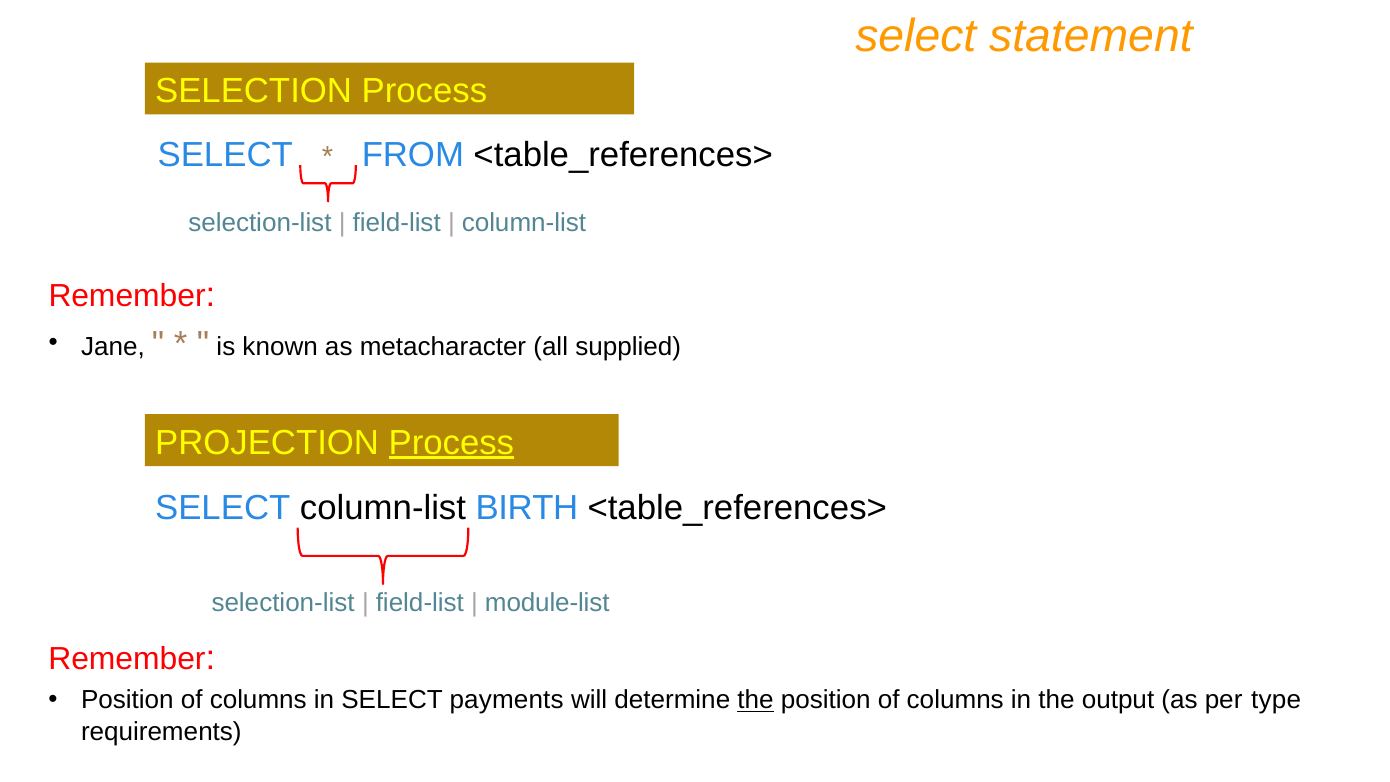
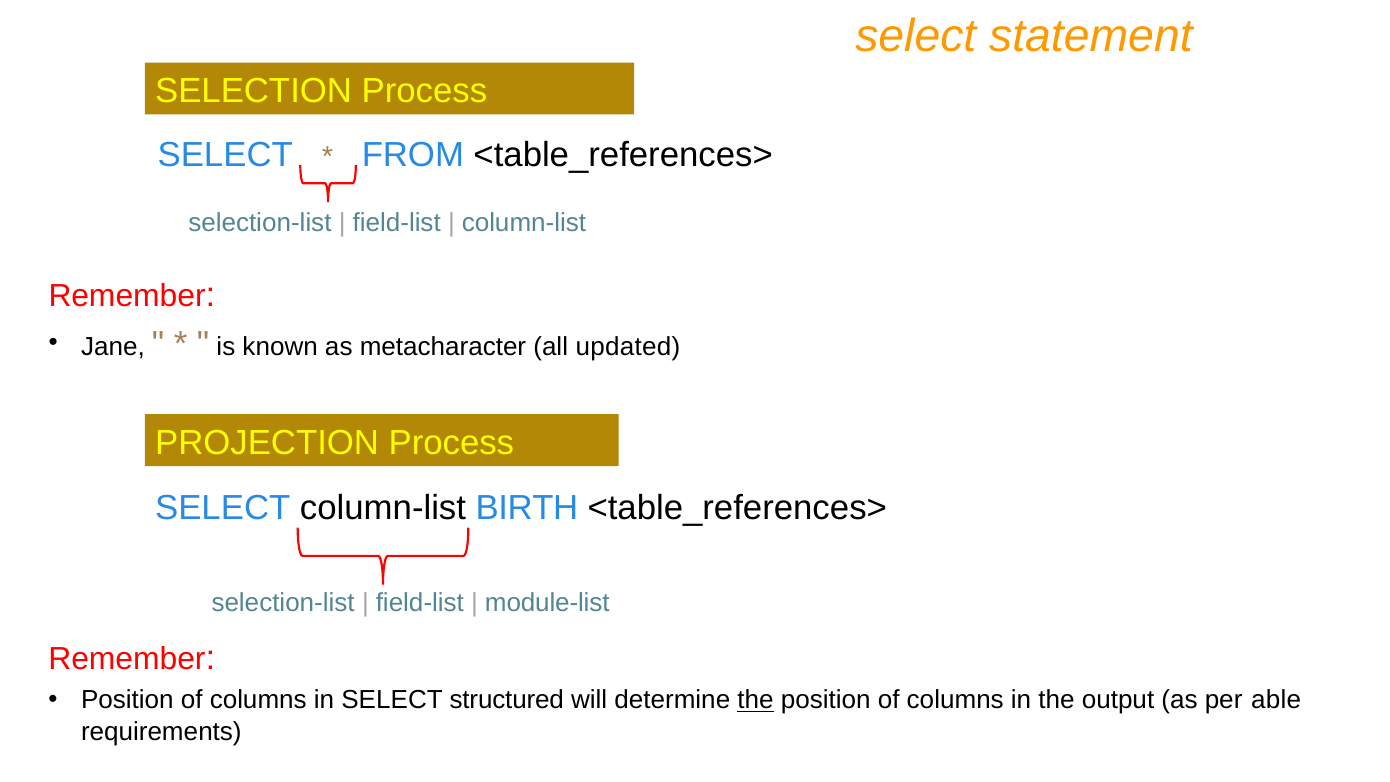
supplied: supplied -> updated (628, 347)
Process underline: present -> none (451, 442)
payments: payments -> structured (507, 700)
type: type -> able (1276, 700)
